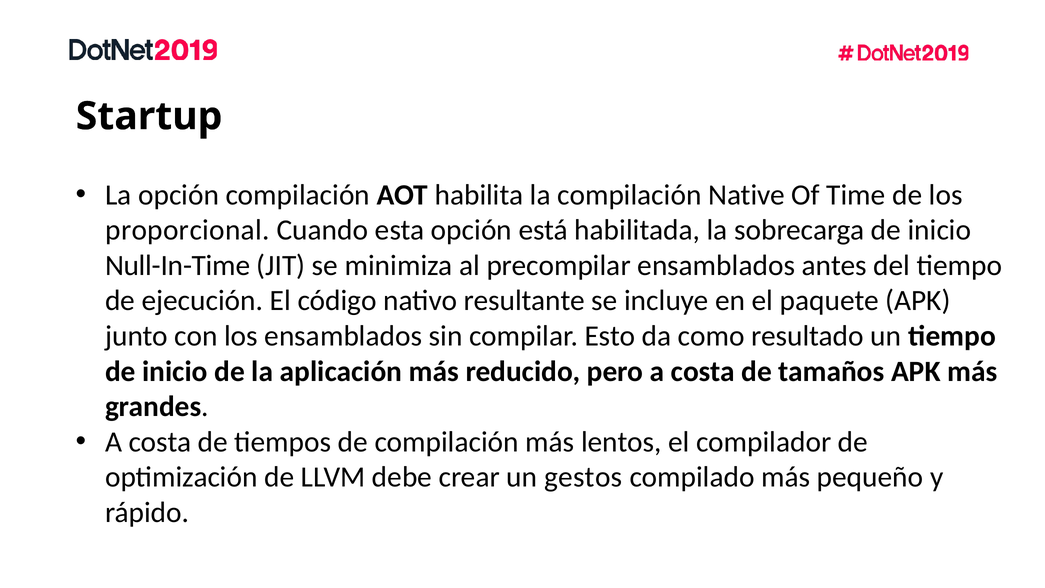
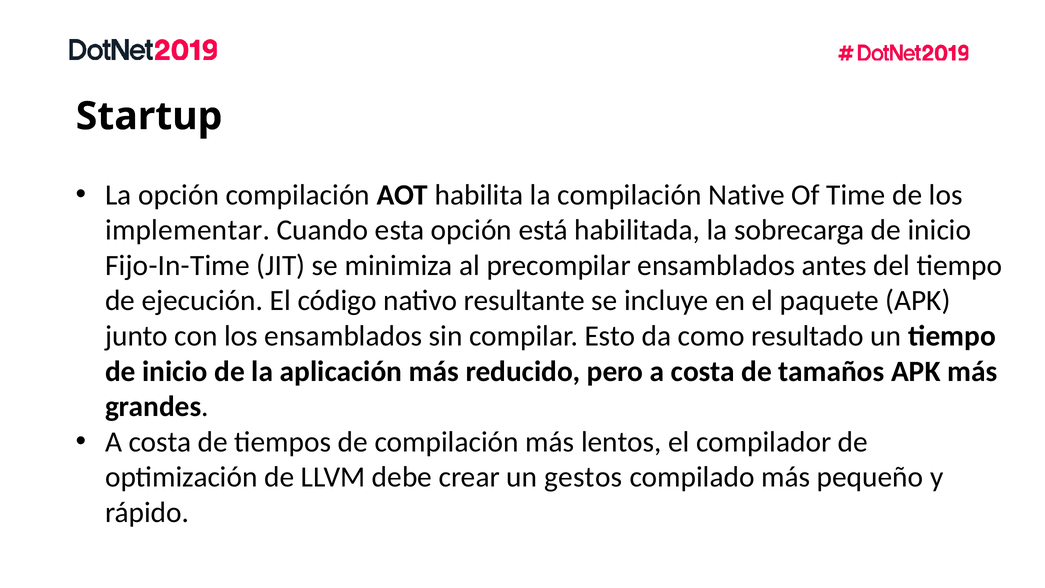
proporcional: proporcional -> implementar (188, 230)
Null-In-Time: Null-In-Time -> Fijo-In-Time (177, 265)
